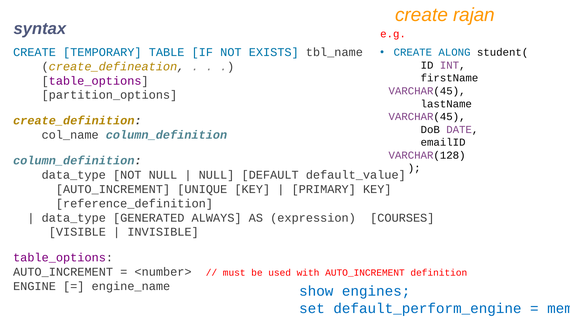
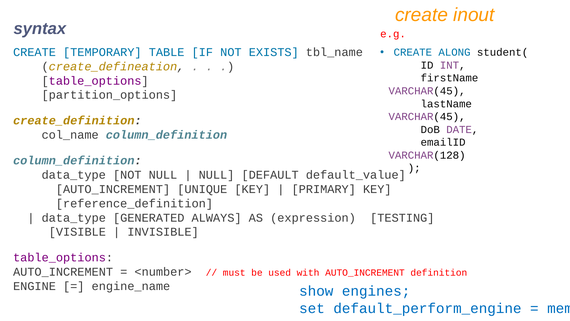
rajan: rajan -> inout (474, 15)
COURSES: COURSES -> TESTING (402, 218)
